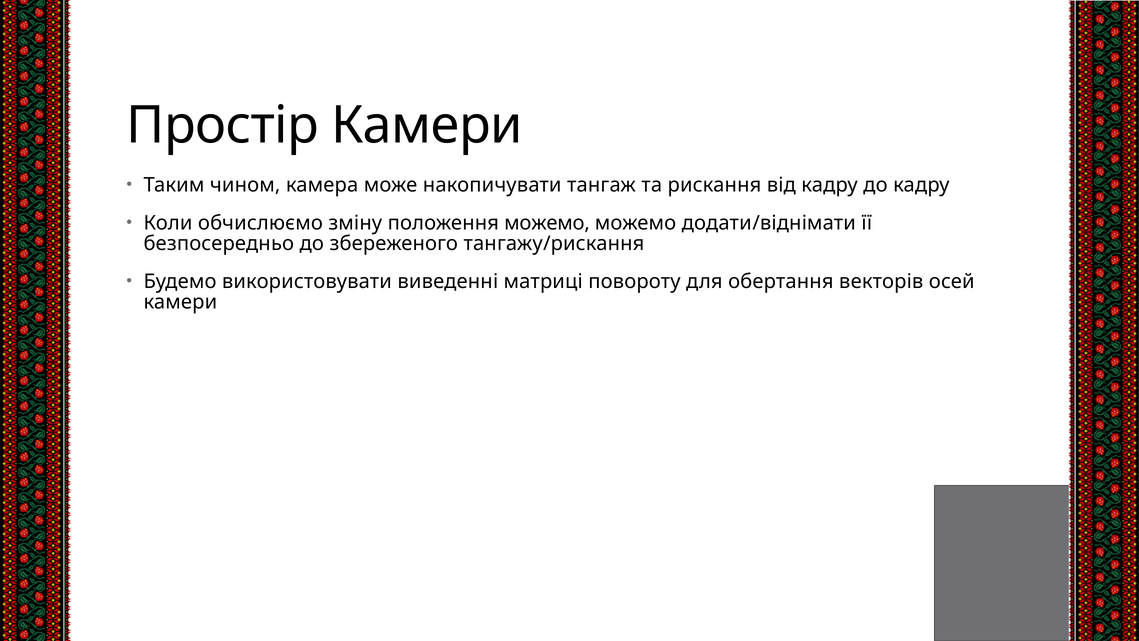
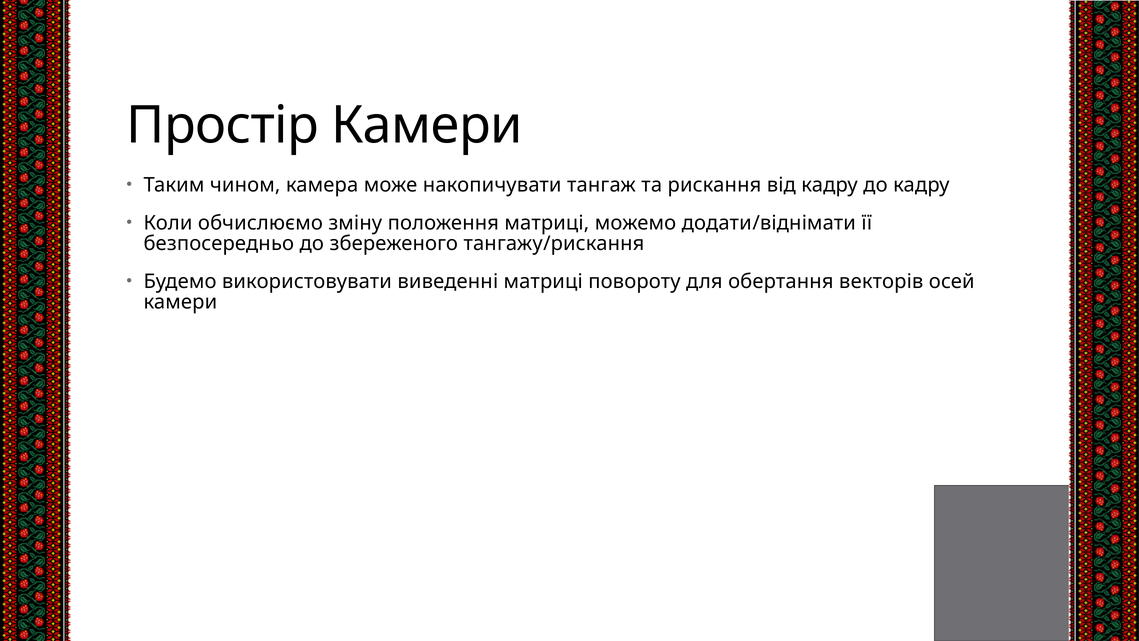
положення можемо: можемо -> матриці (547, 223)
